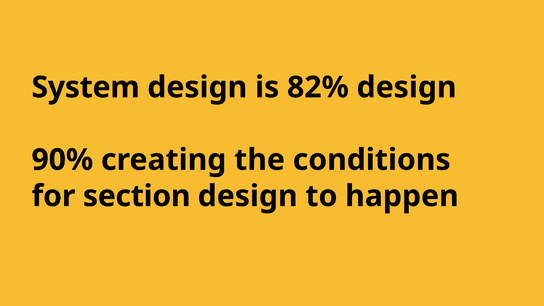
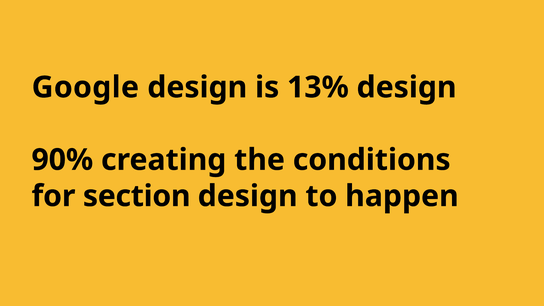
System: System -> Google (85, 87)
82%: 82% -> 13% (318, 87)
